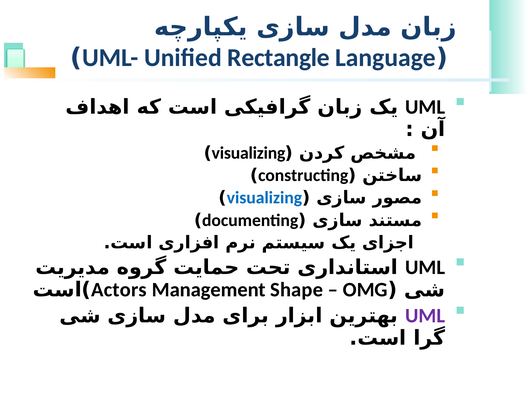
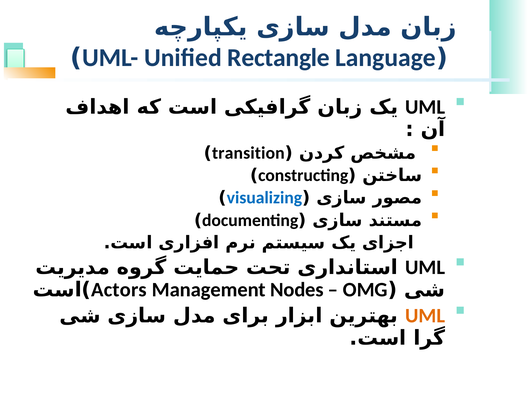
visualizing: visualizing -> transition (248, 153)
Shape: Shape -> Nodes (297, 290)
UML colour: purple -> orange (425, 316)
